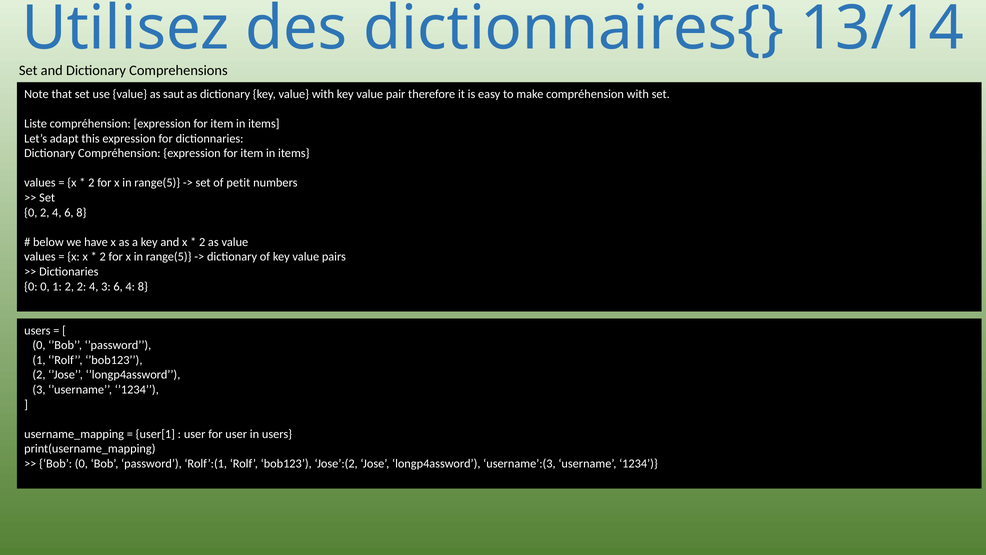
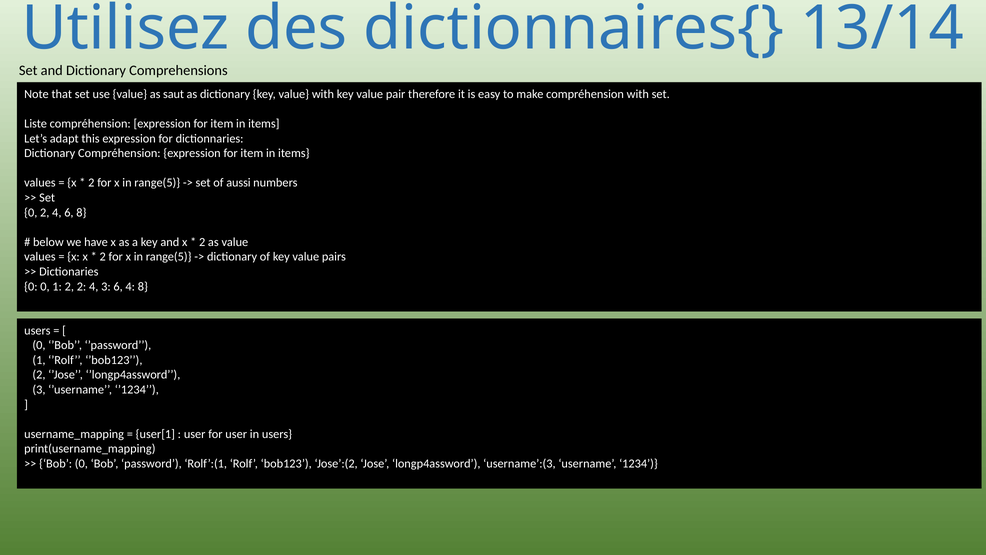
petit: petit -> aussi (238, 183)
